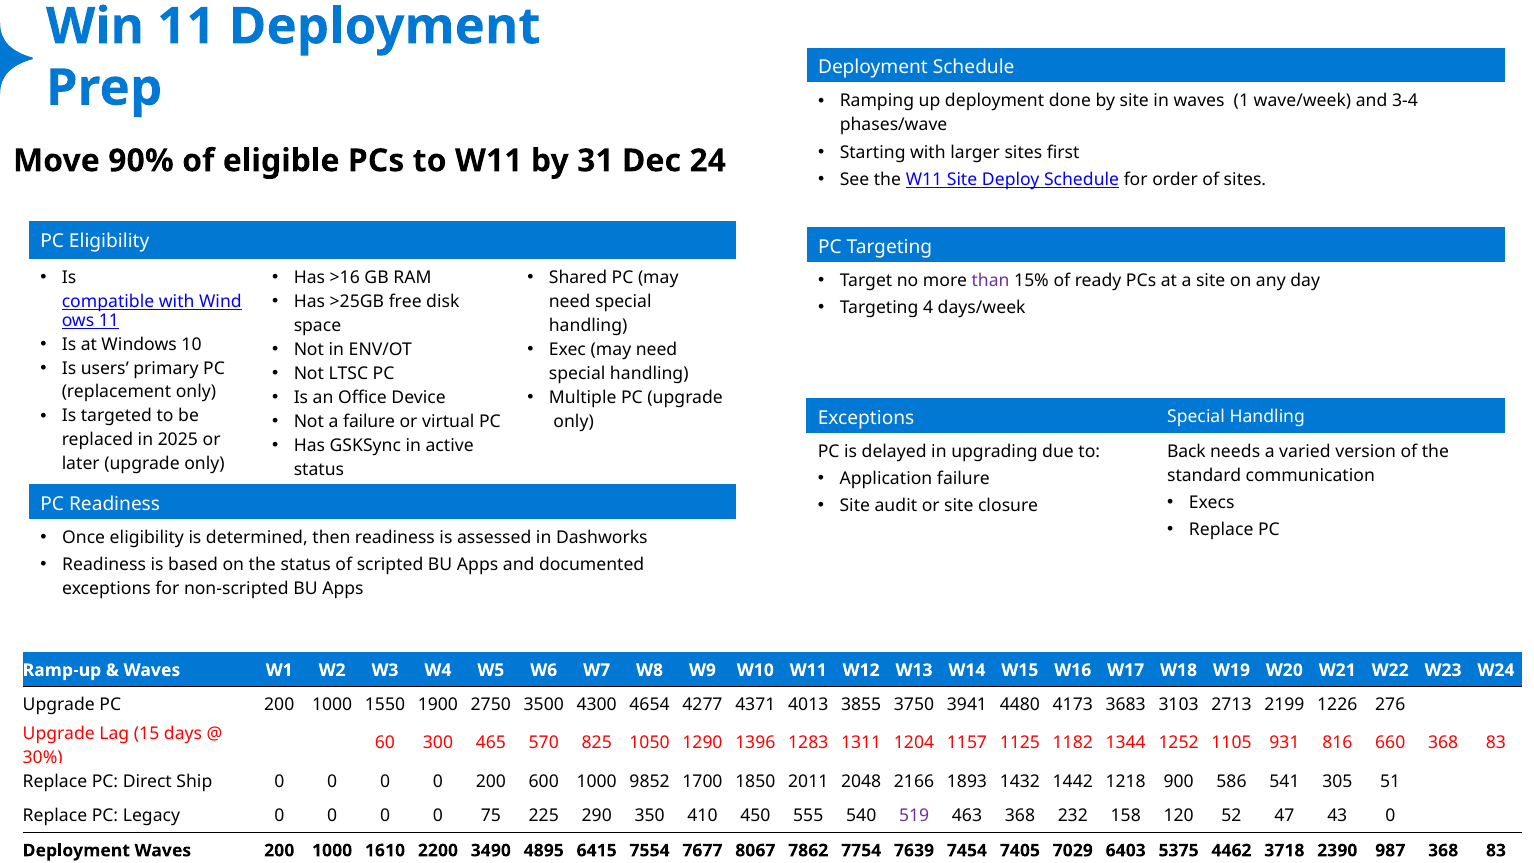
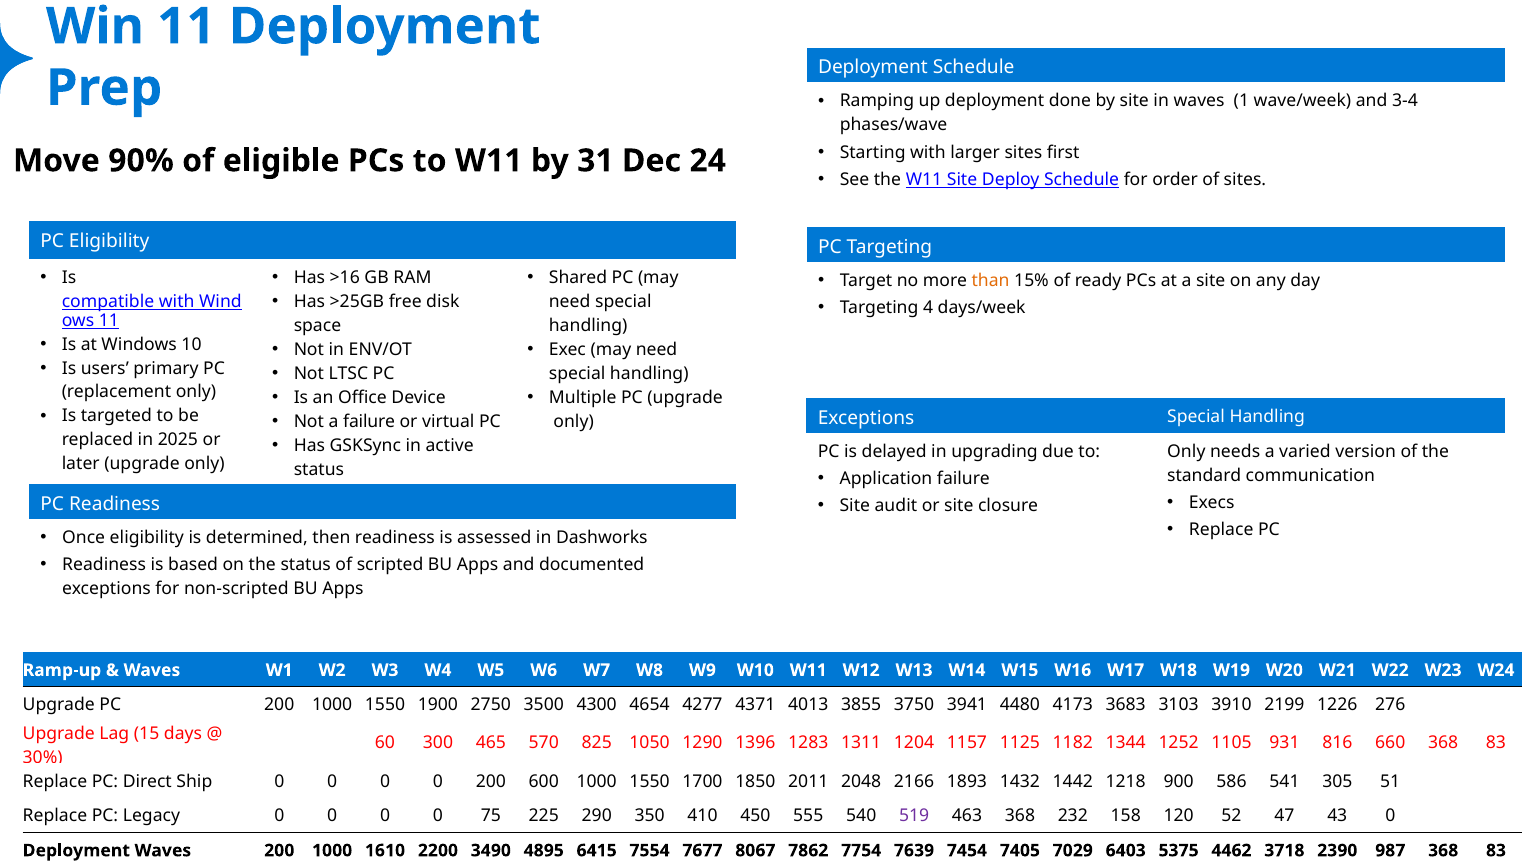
than colour: purple -> orange (991, 280)
Back: Back -> Only (1186, 451)
2713: 2713 -> 3910 (1231, 705)
600 1000 9852: 9852 -> 1550 (650, 781)
